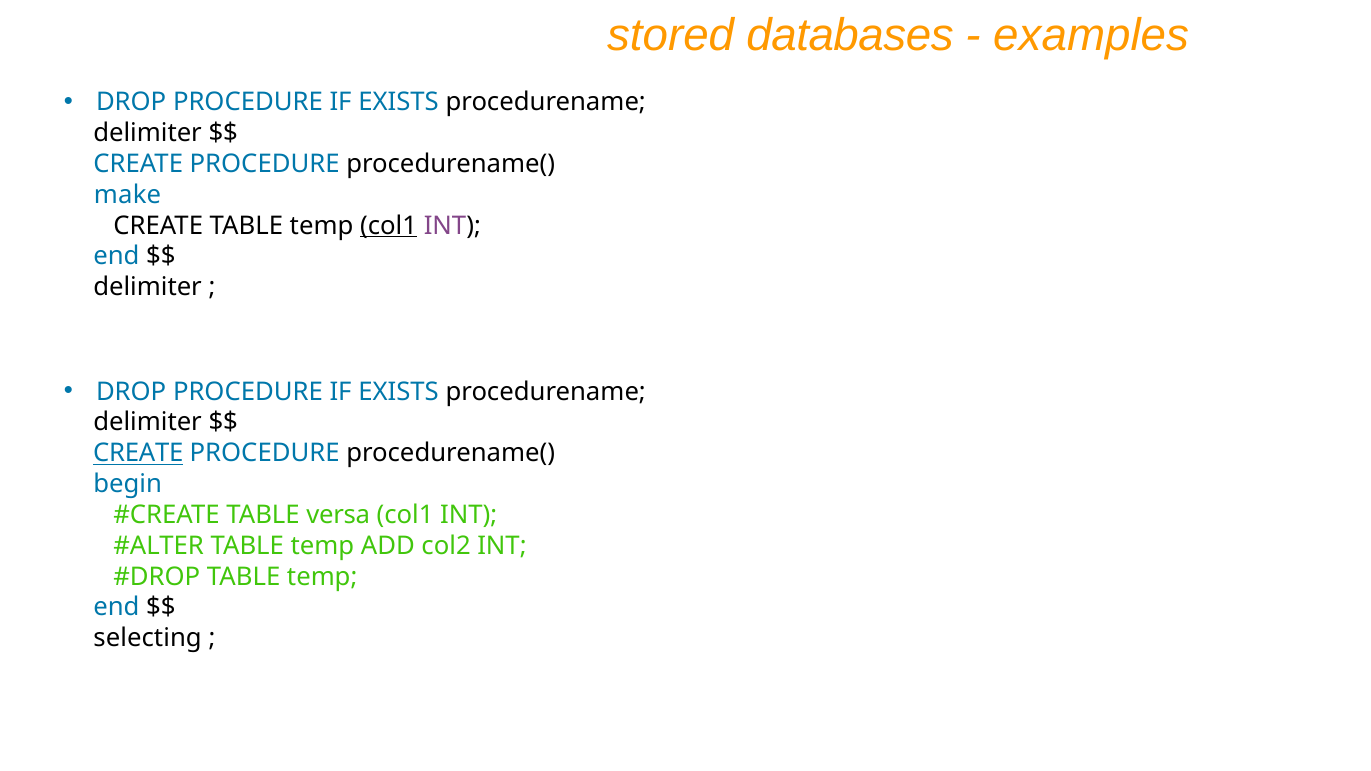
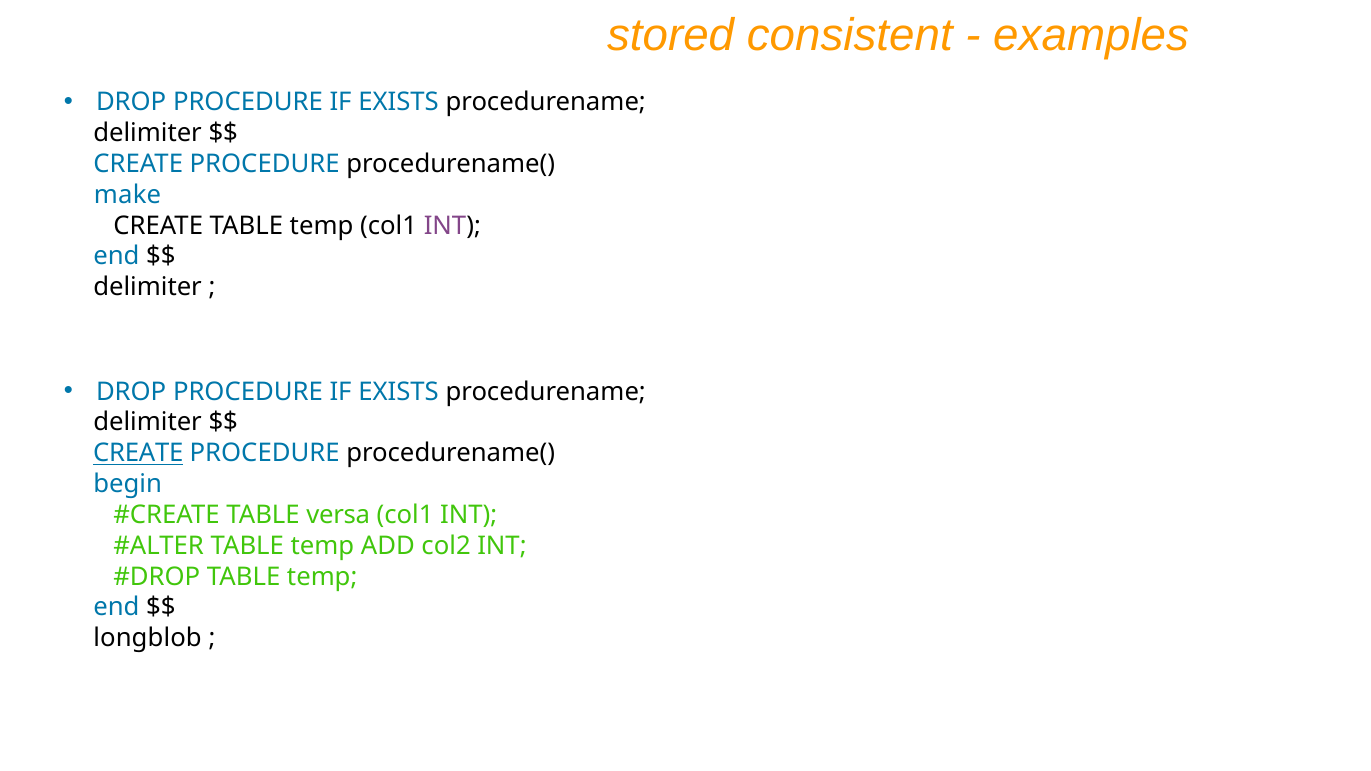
databases: databases -> consistent (850, 36)
col1 underline: present -> none (389, 226)
selecting: selecting -> longblob (148, 638)
